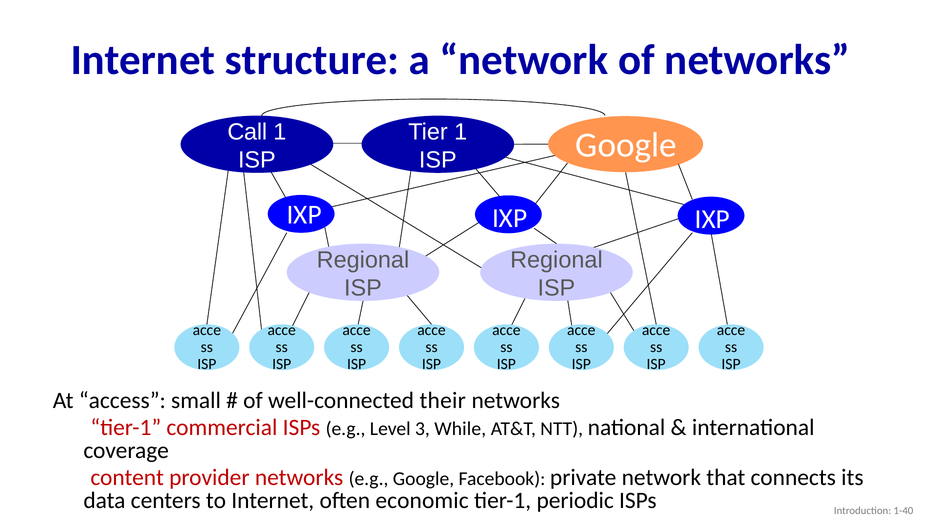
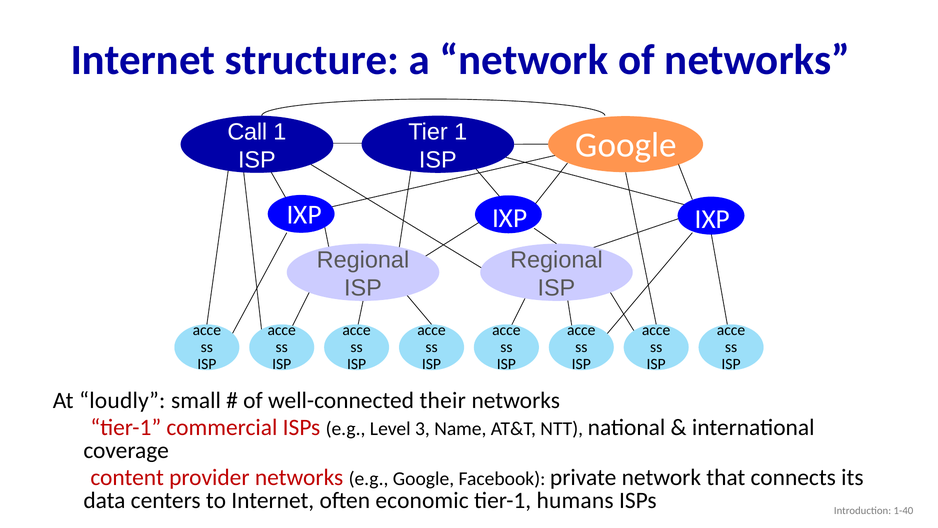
access: access -> loudly (122, 400)
While: While -> Name (460, 429)
periodic: periodic -> humans (575, 500)
